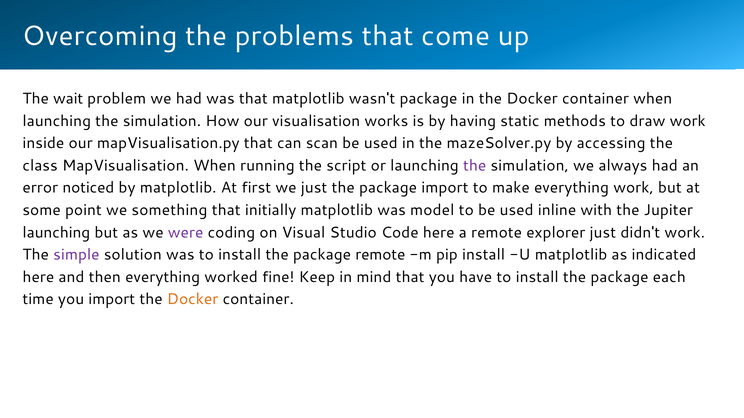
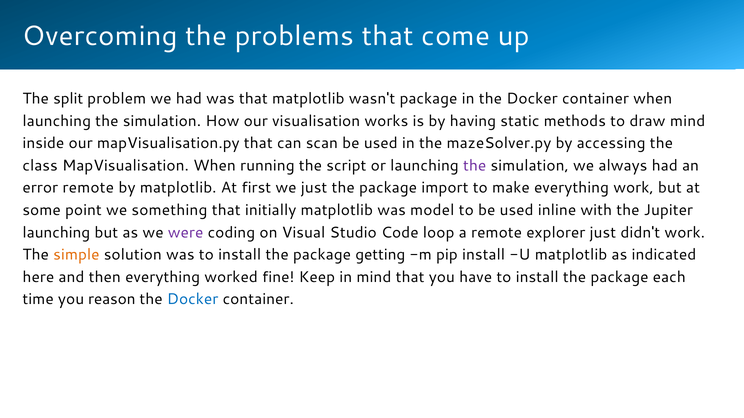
wait: wait -> split (68, 99)
draw work: work -> mind (688, 121)
error noticed: noticed -> remote (88, 188)
Code here: here -> loop (439, 233)
simple colour: purple -> orange (76, 255)
package remote: remote -> getting (380, 255)
you import: import -> reason (112, 300)
Docker colour: orange -> blue (193, 300)
